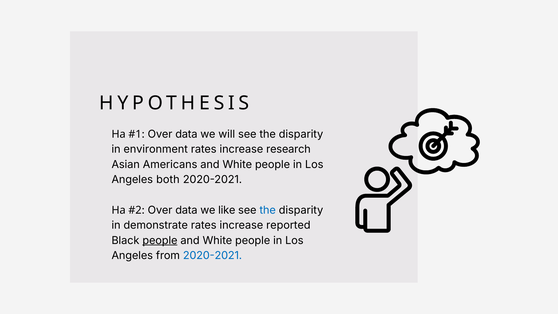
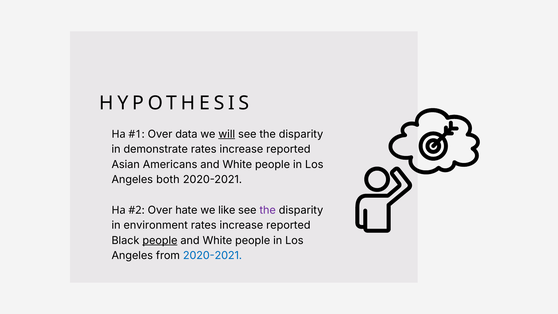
will underline: none -> present (227, 134)
environment: environment -> demonstrate (156, 149)
research: research -> reported (288, 149)
data: data -> hate (186, 210)
the colour: blue -> purple (268, 210)
demonstrate: demonstrate -> environment (156, 225)
